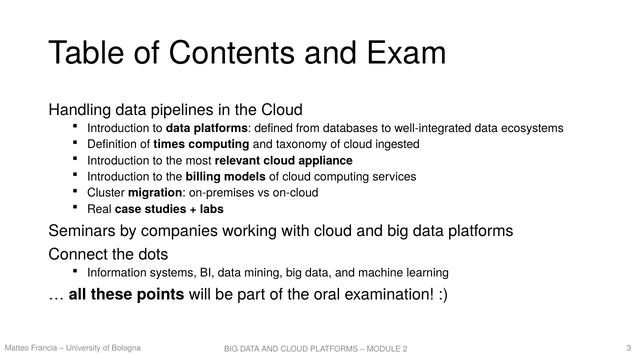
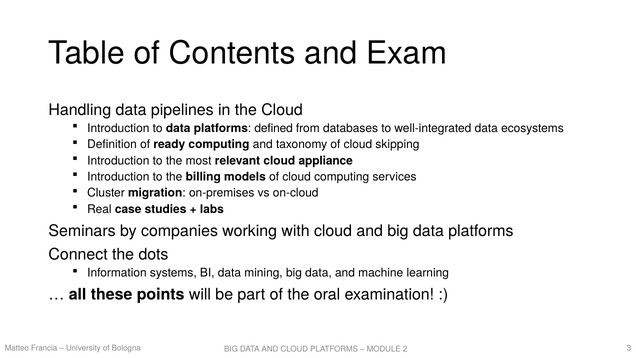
times: times -> ready (169, 144)
ingested: ingested -> skipping (397, 144)
